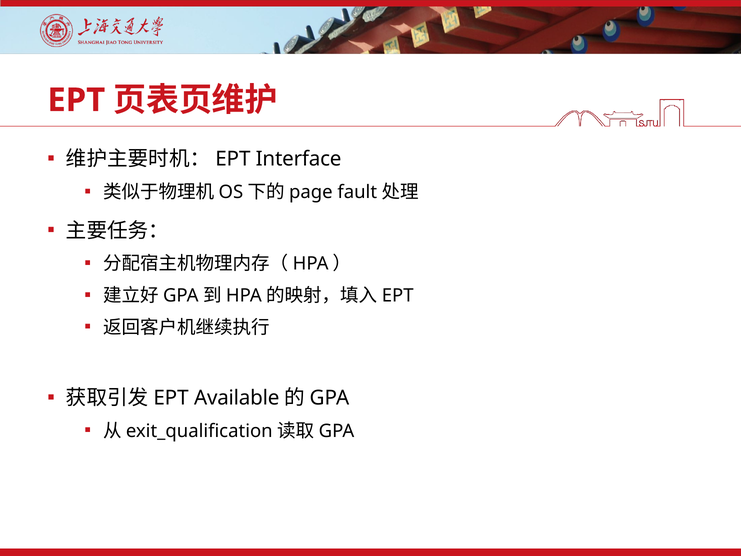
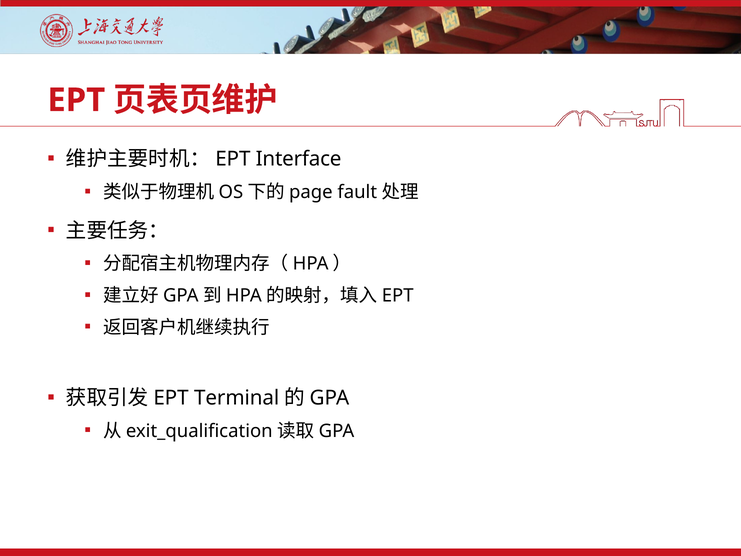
Available: Available -> Terminal (237, 398)
